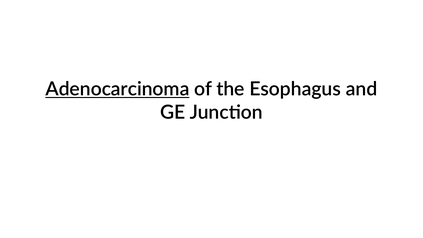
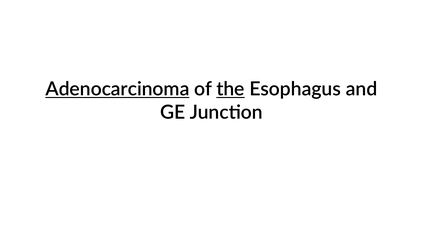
the underline: none -> present (230, 89)
